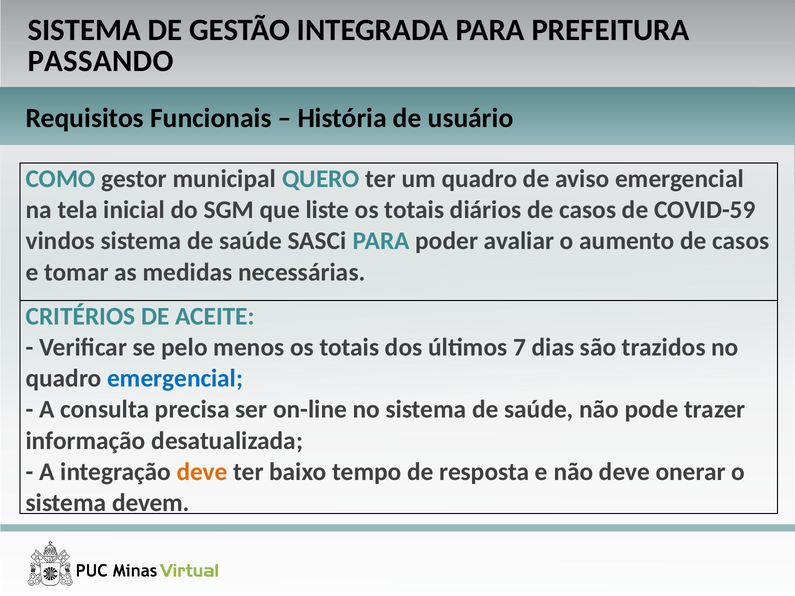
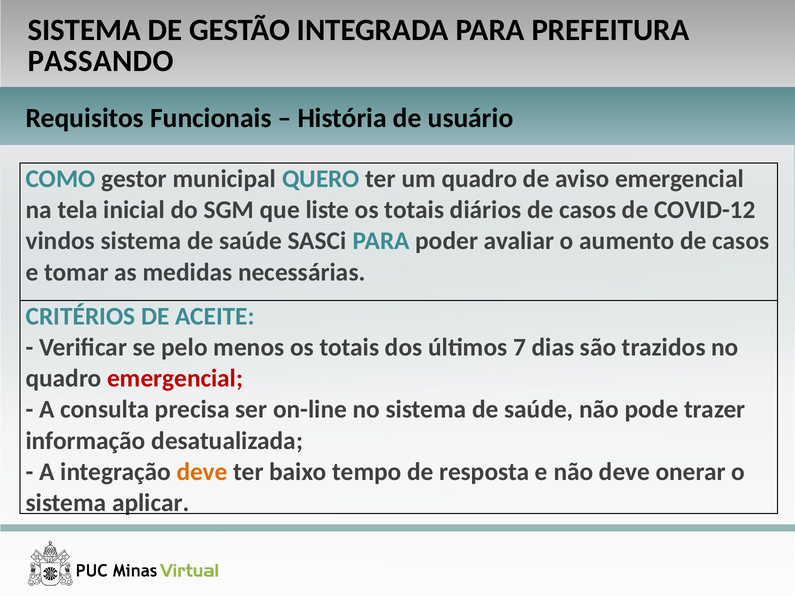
COVID-59: COVID-59 -> COVID-12 (705, 210)
emergencial colour: blue -> red (175, 379)
devem: devem -> aplicar (151, 503)
